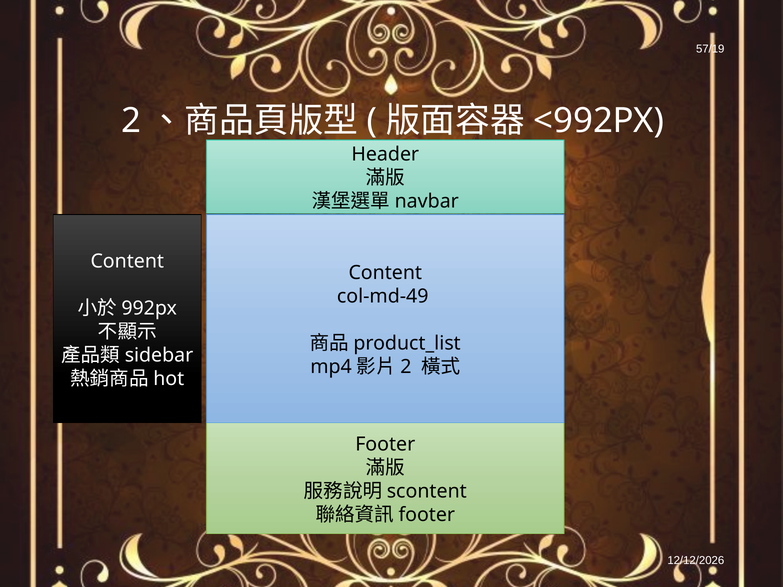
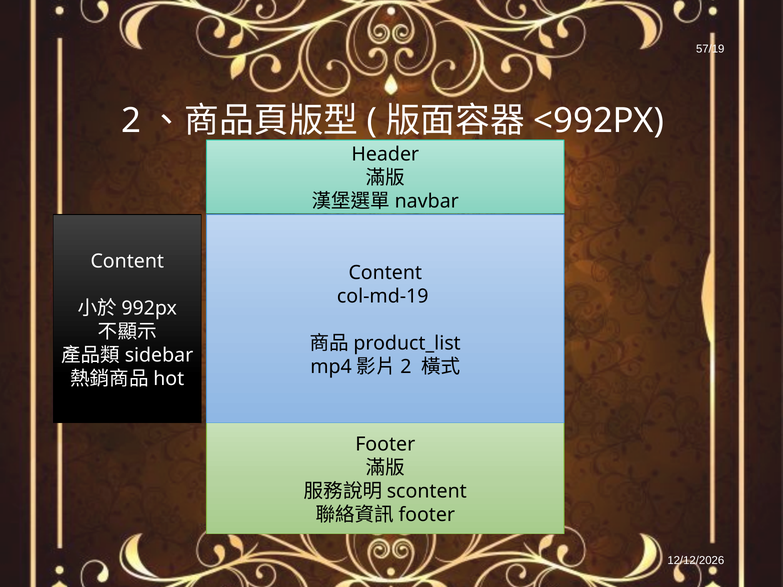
col-md-49: col-md-49 -> col-md-19 (383, 297)
